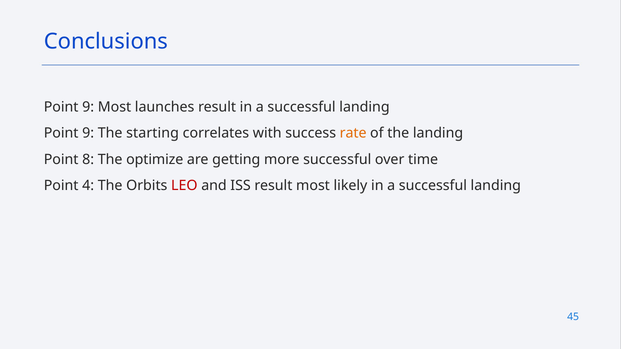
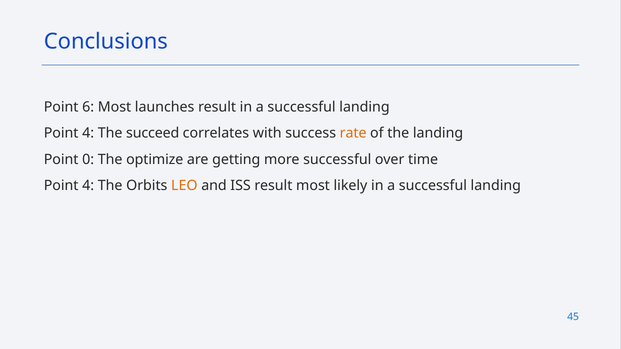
9: 9 -> 6 (88, 107)
9: 9 -> 4 (88, 133)
starting: starting -> succeed (153, 133)
8: 8 -> 0 (88, 160)
LEO colour: red -> orange (184, 186)
